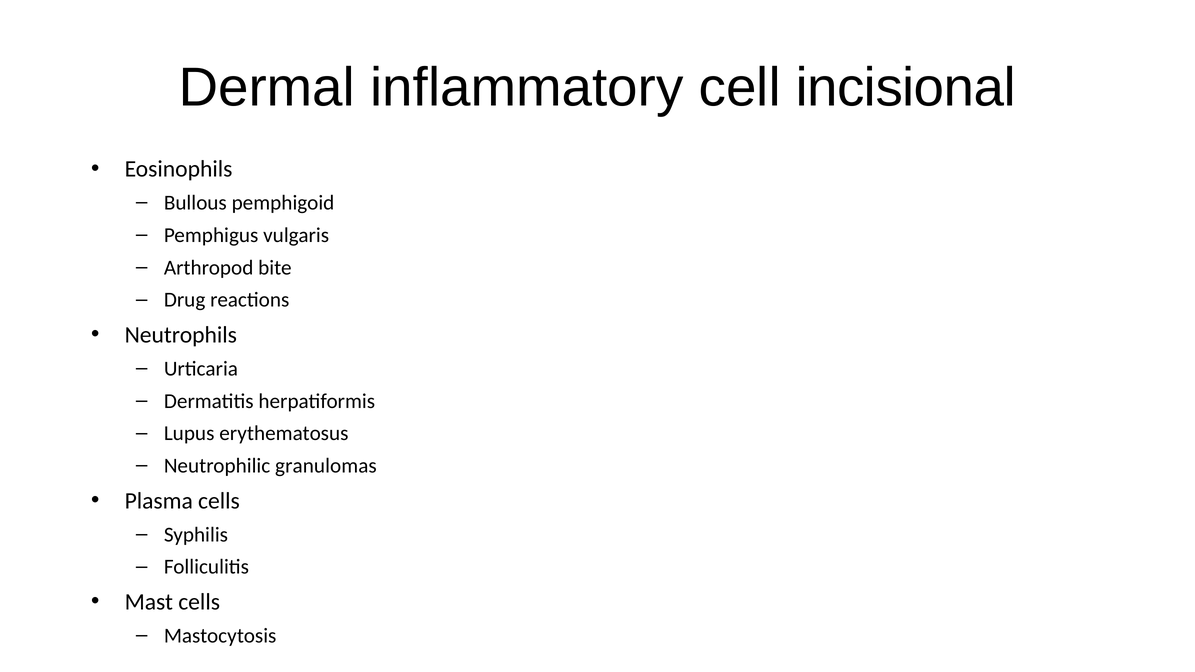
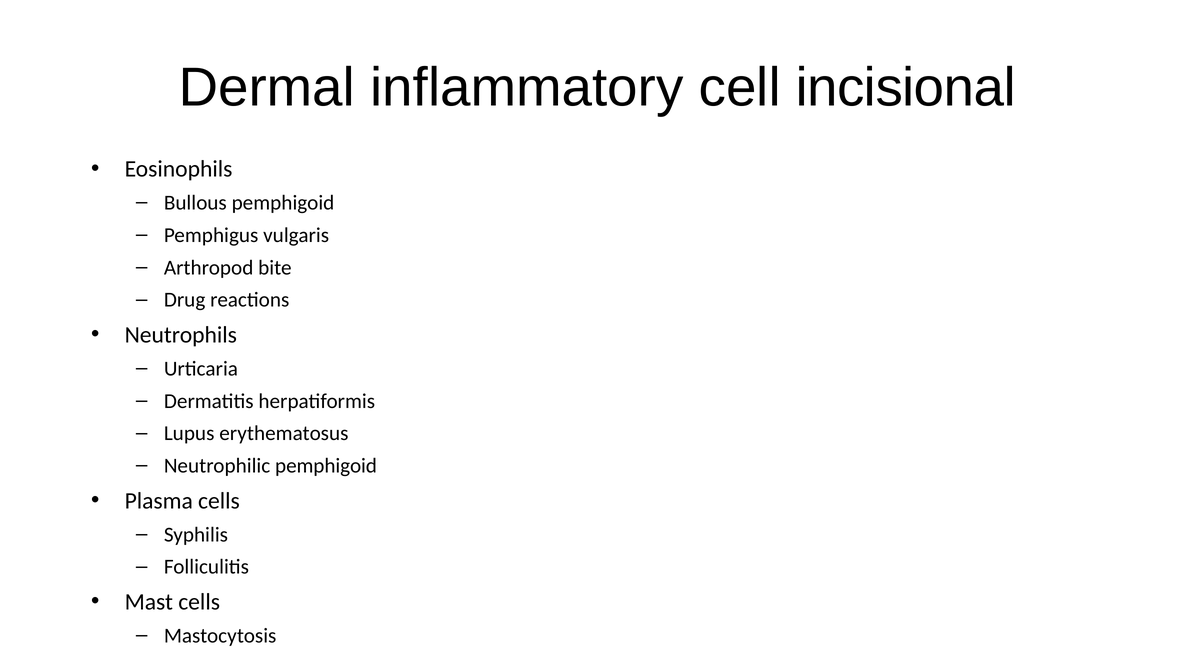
Neutrophilic granulomas: granulomas -> pemphigoid (326, 466)
